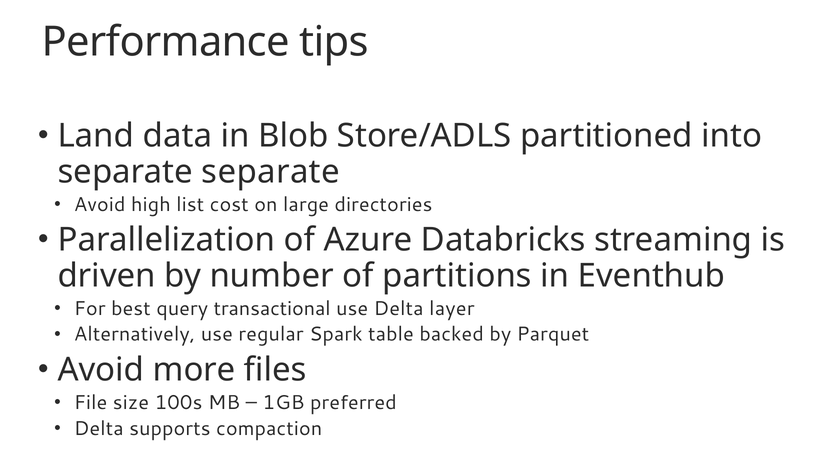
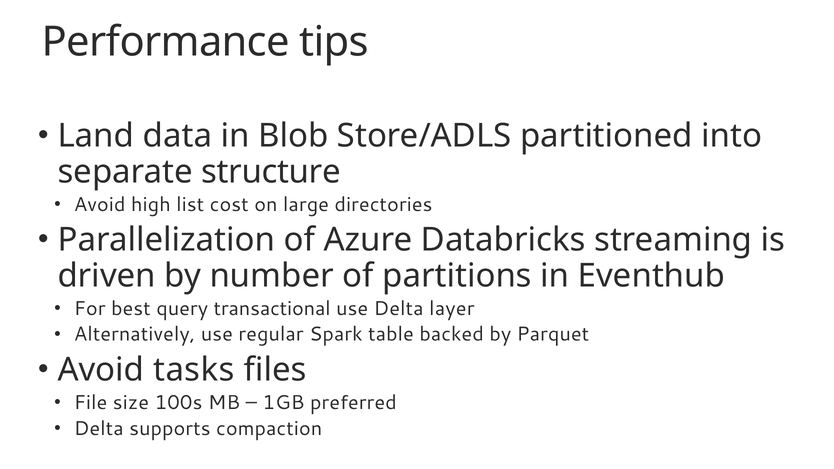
separate separate: separate -> structure (271, 172)
more: more -> tasks (194, 370)
